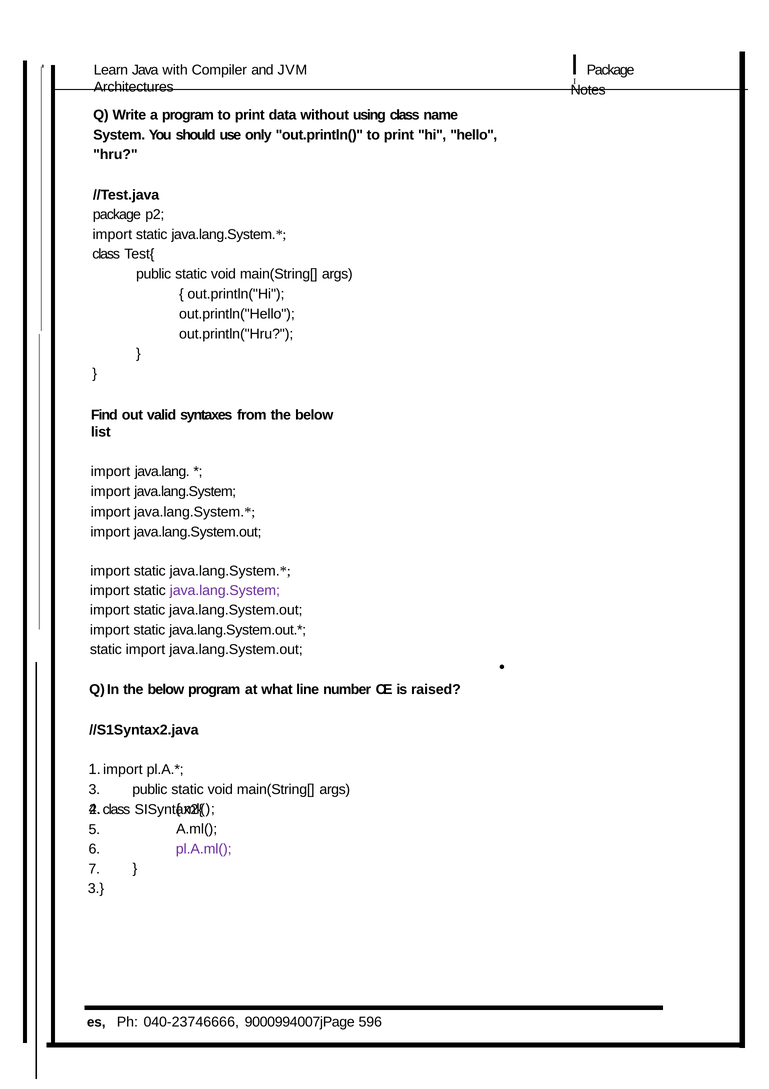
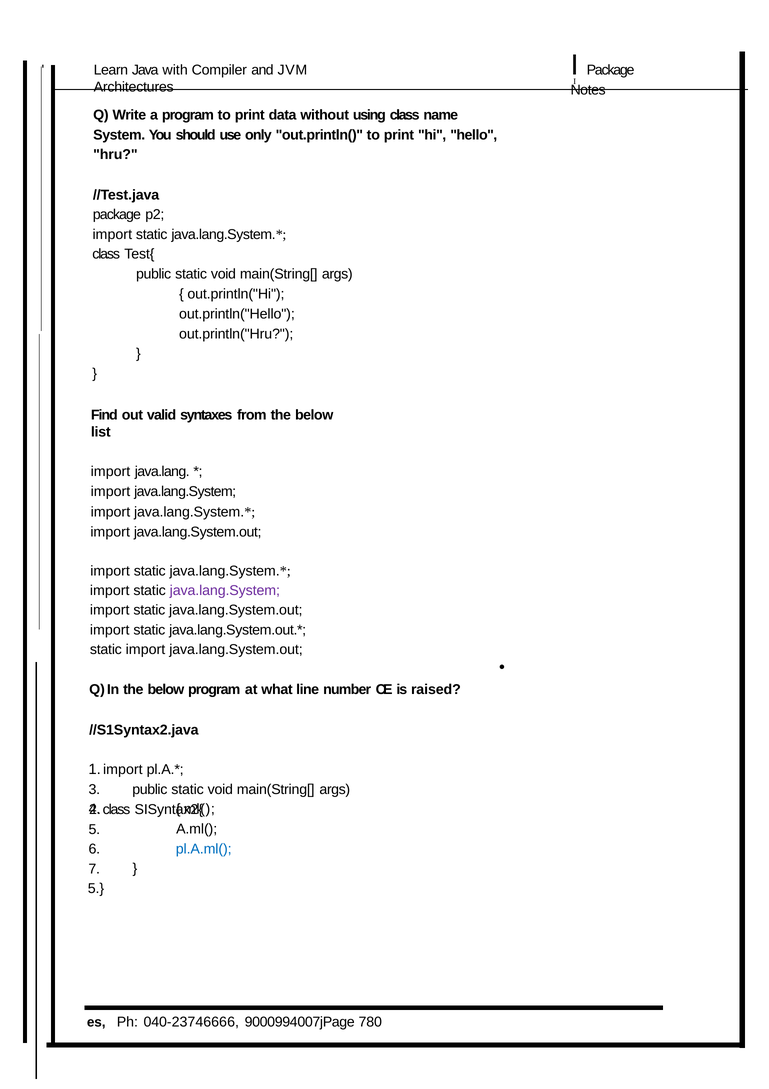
pl.A.ml( colour: purple -> blue (204, 848)
3: 3 -> 5 (96, 888)
596: 596 -> 780 (370, 1022)
